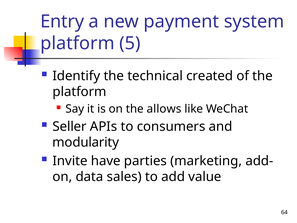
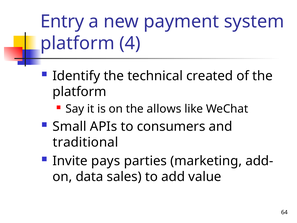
5: 5 -> 4 (130, 43)
Seller: Seller -> Small (70, 126)
modularity: modularity -> traditional (86, 142)
have: have -> pays (106, 161)
